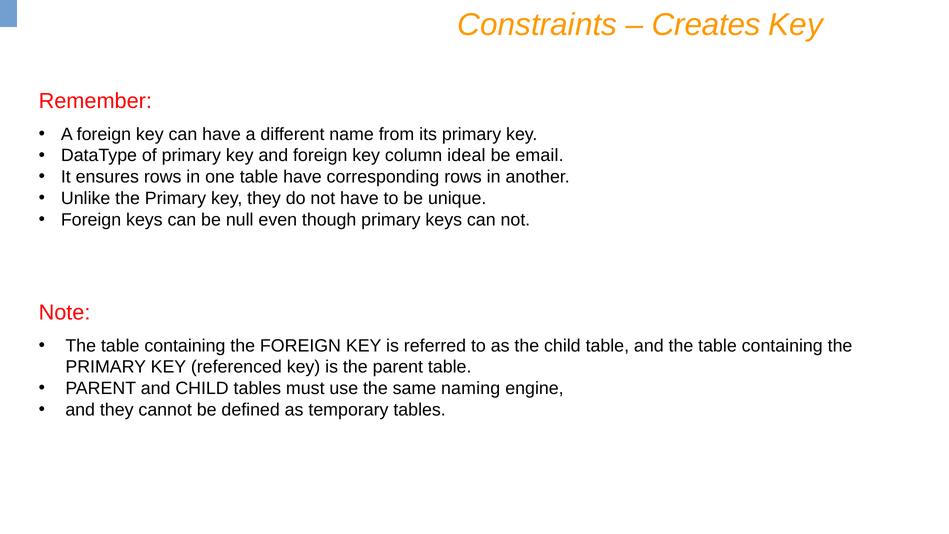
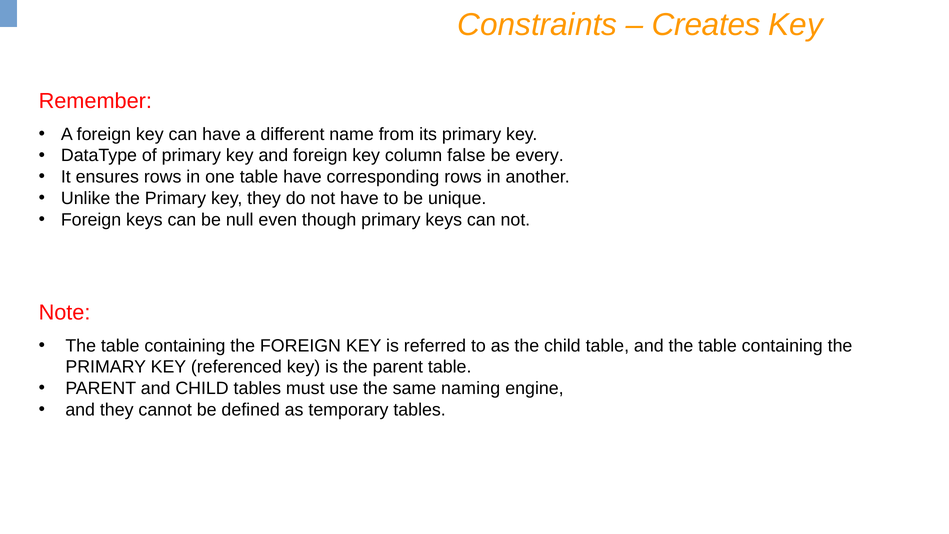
ideal: ideal -> false (466, 156)
email: email -> every (540, 156)
